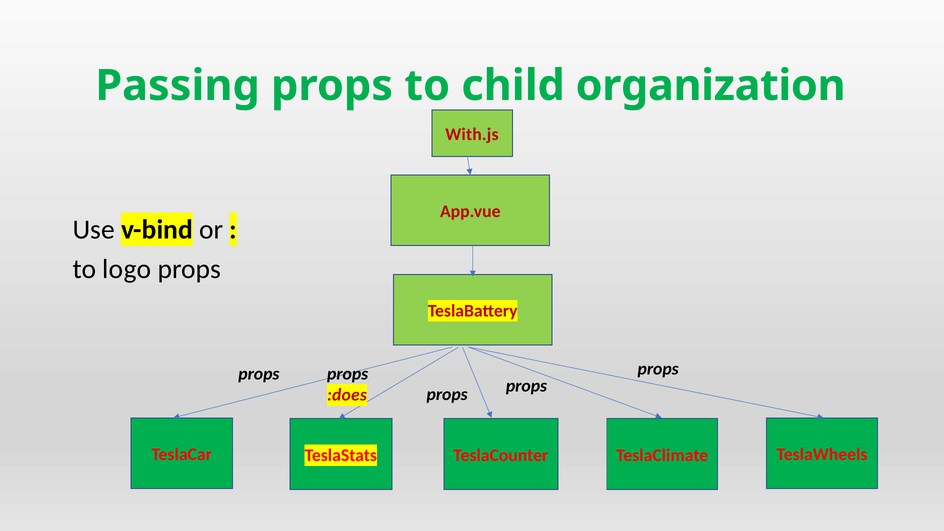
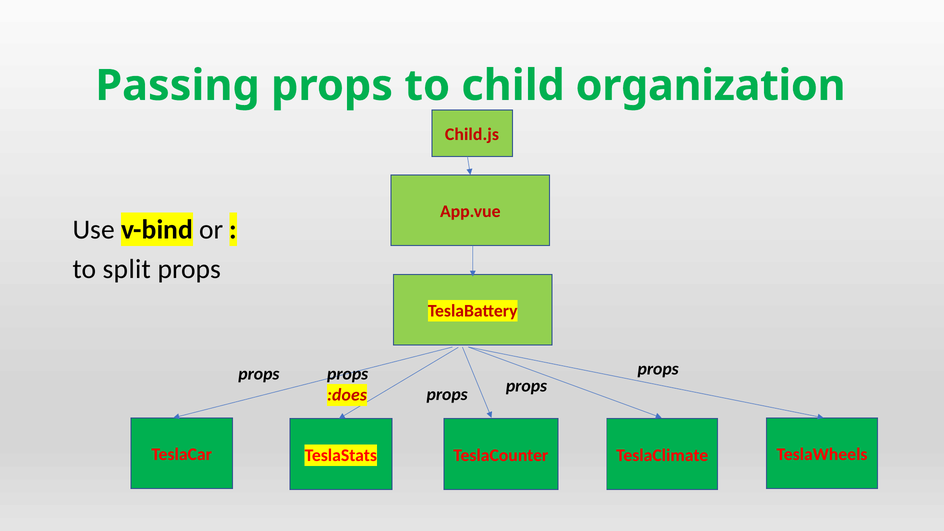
With.js: With.js -> Child.js (472, 134)
logo: logo -> split (127, 269)
